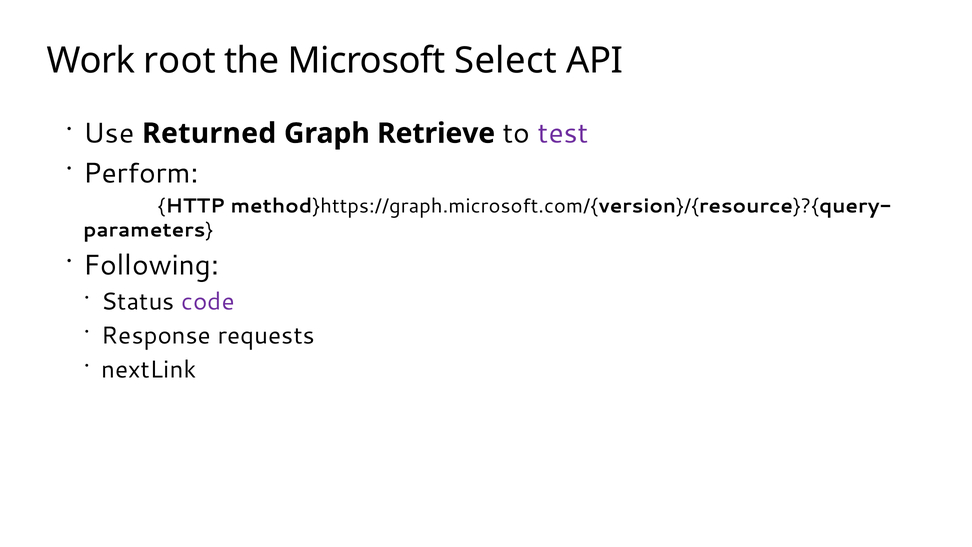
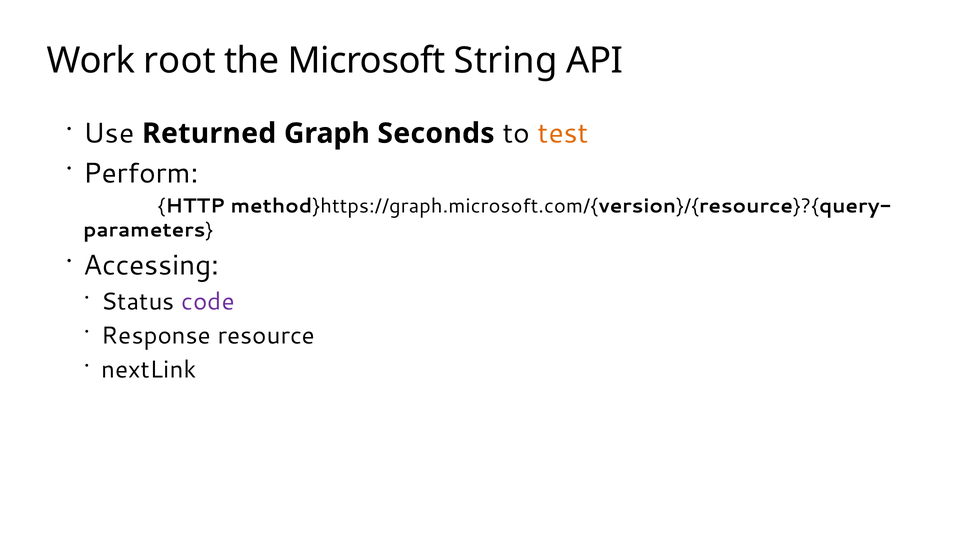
Select: Select -> String (506, 61)
Retrieve: Retrieve -> Seconds (436, 133)
test colour: purple -> orange (563, 133)
Following: Following -> Accessing (151, 265)
requests: requests -> resource (266, 336)
